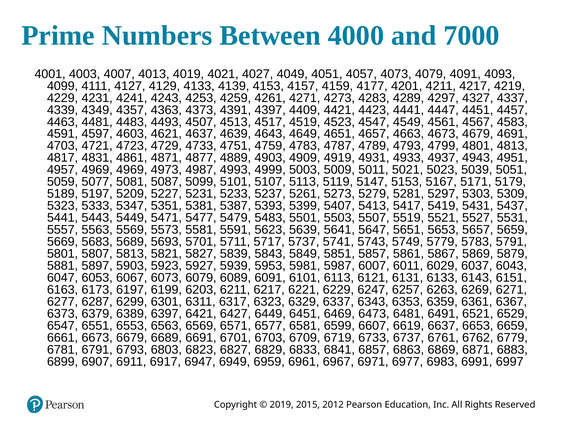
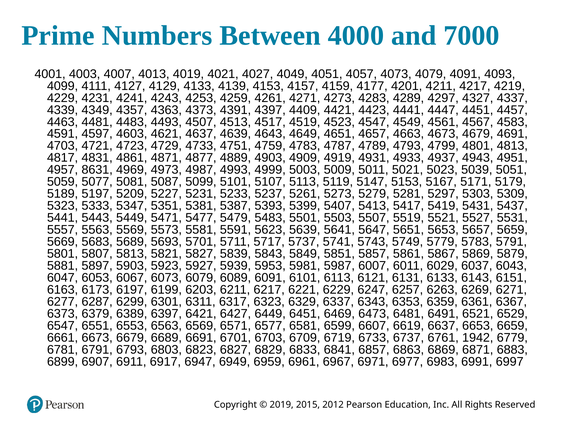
4957 4969: 4969 -> 8631 (97, 170)
6762: 6762 -> 1942 (478, 337)
